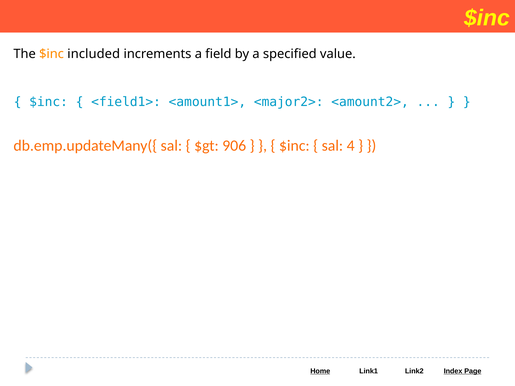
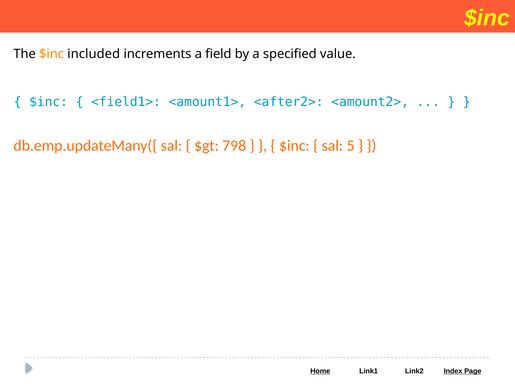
<major2>: <major2> -> <after2> (289, 102)
906: 906 -> 798 (234, 146)
4: 4 -> 5 (351, 146)
